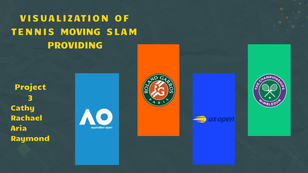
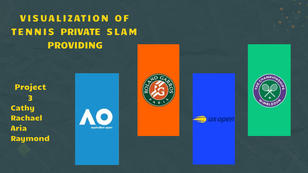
MOVING: MOVING -> PRIVATE (80, 32)
